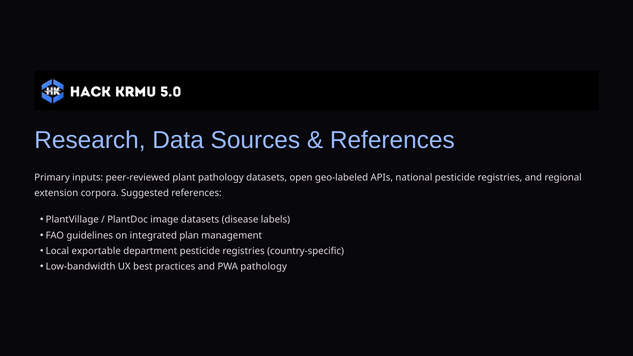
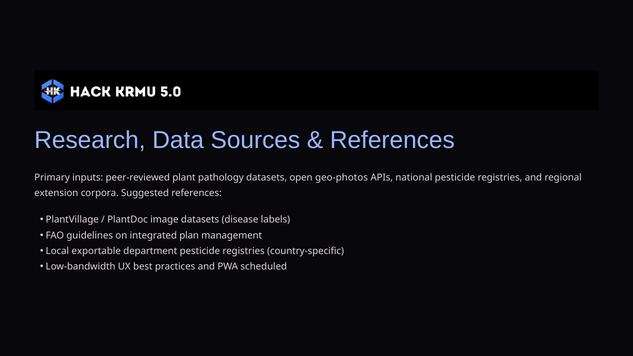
geo-labeled: geo-labeled -> geo-photos (342, 177)
PWA pathology: pathology -> scheduled (264, 267)
